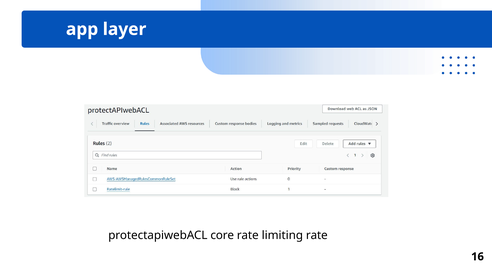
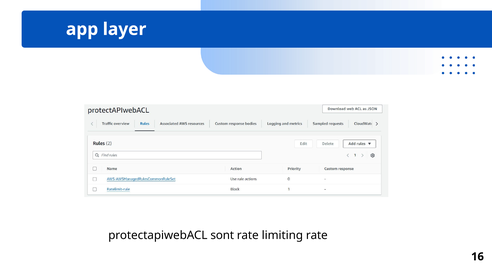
core: core -> sont (222, 235)
